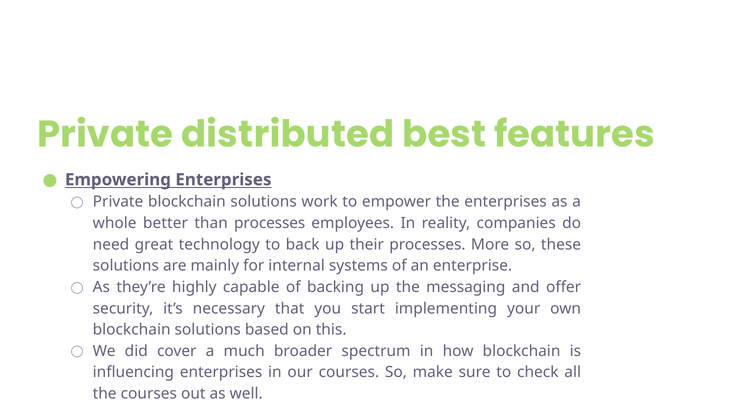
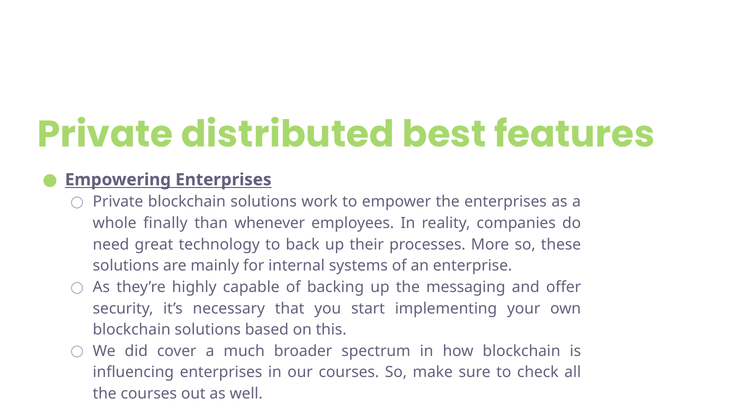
better: better -> finally (165, 223)
than processes: processes -> whenever (270, 223)
